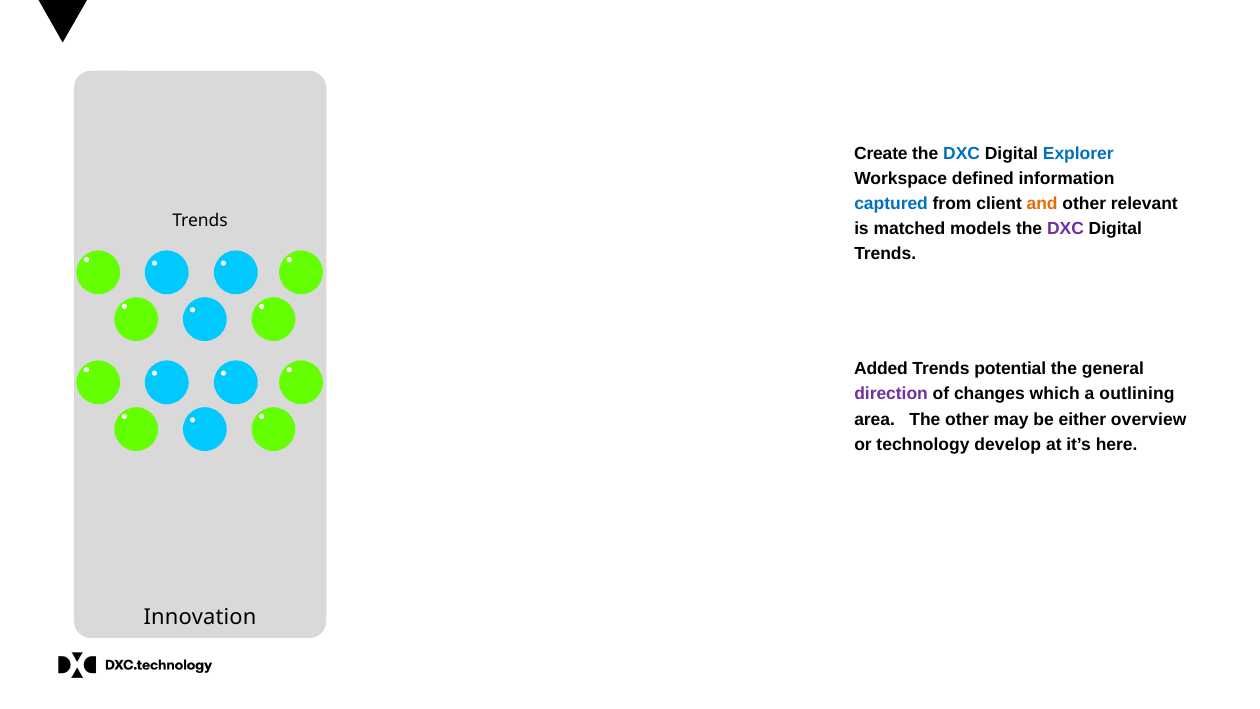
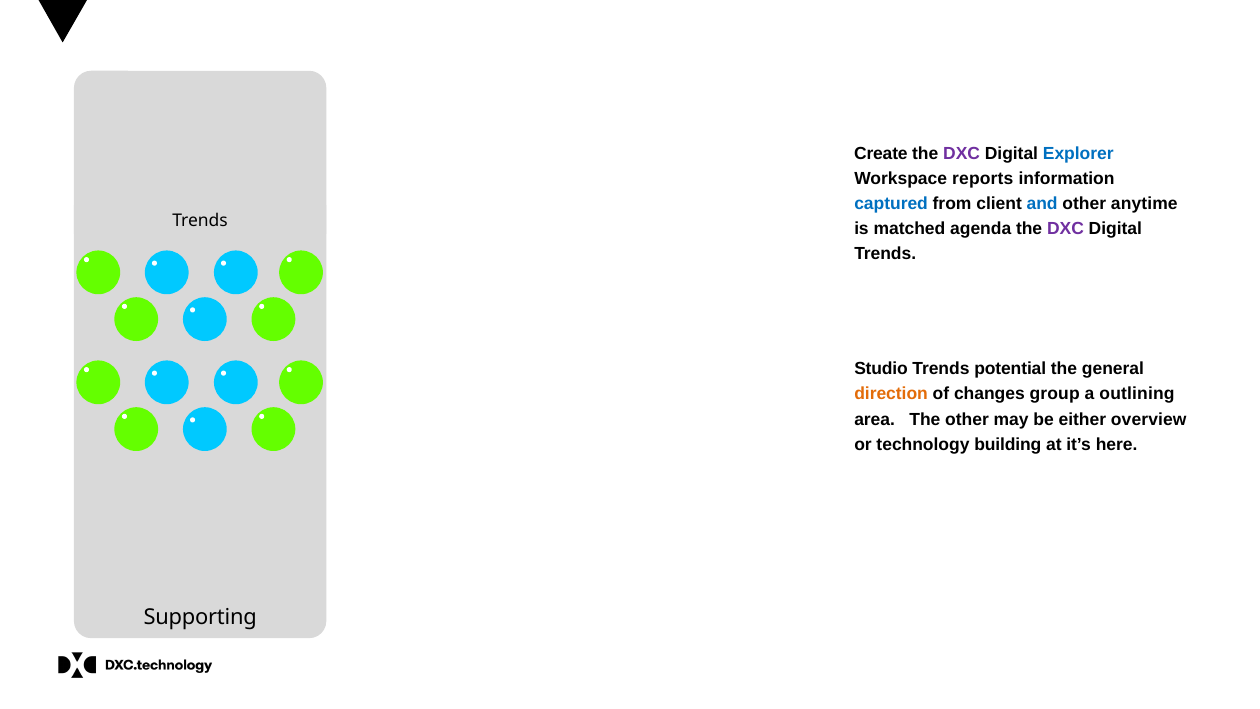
DXC colour: blue -> purple (962, 154)
defined: defined -> reports (983, 179)
and colour: orange -> blue (1042, 204)
relevant: relevant -> anytime (1144, 204)
models: models -> agenda (981, 229)
Added: Added -> Studio (881, 369)
direction colour: purple -> orange (891, 394)
which: which -> group (1055, 394)
develop: develop -> building (1008, 444)
Innovation: Innovation -> Supporting (200, 617)
